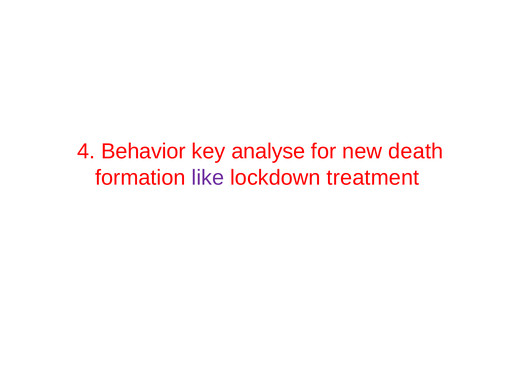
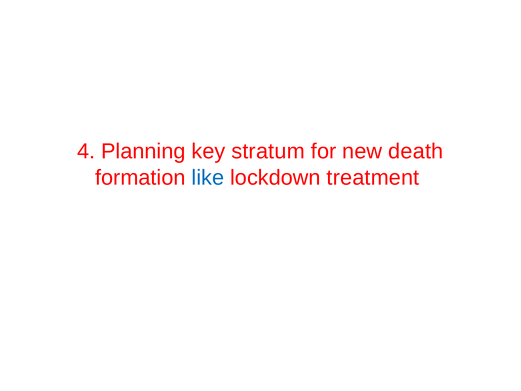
Behavior: Behavior -> Planning (143, 151)
analyse: analyse -> stratum (268, 151)
like colour: purple -> blue (208, 177)
